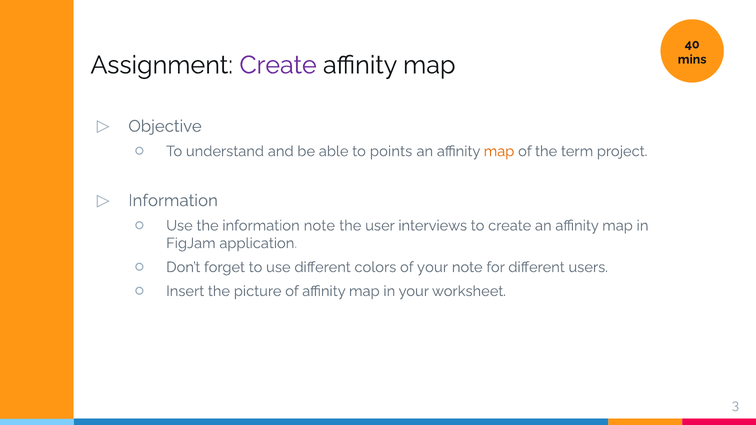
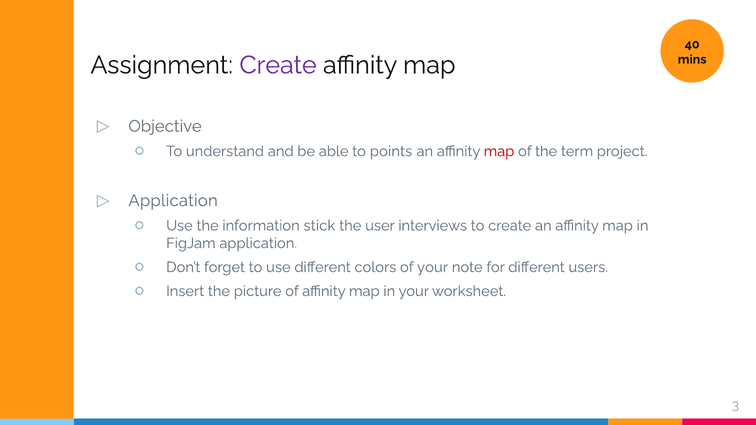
map colour: orange -> red (499, 151)
Information: Information -> Application (173, 201)
information note: note -> stick (319, 226)
